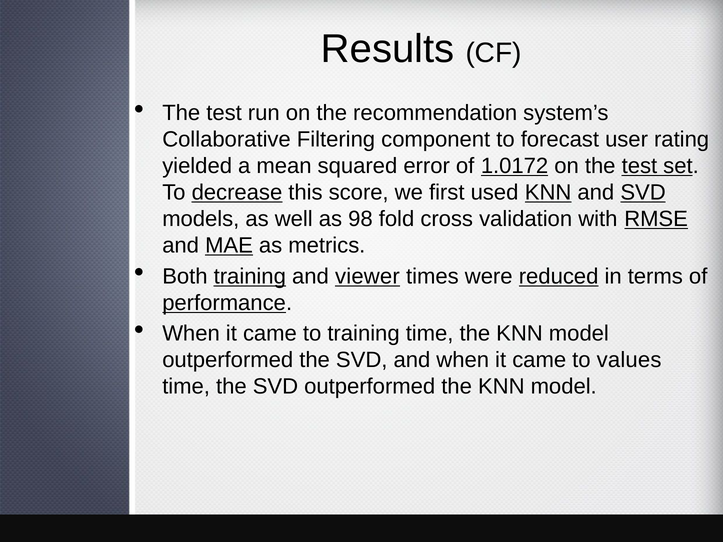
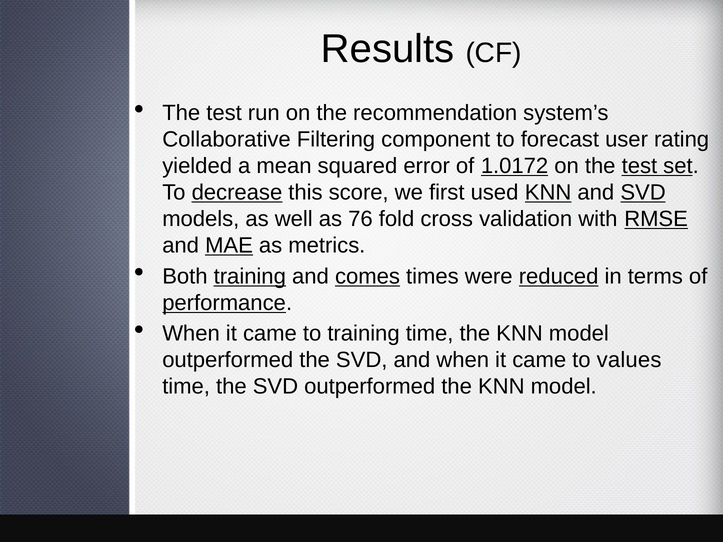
98: 98 -> 76 (360, 219)
viewer: viewer -> comes (368, 276)
